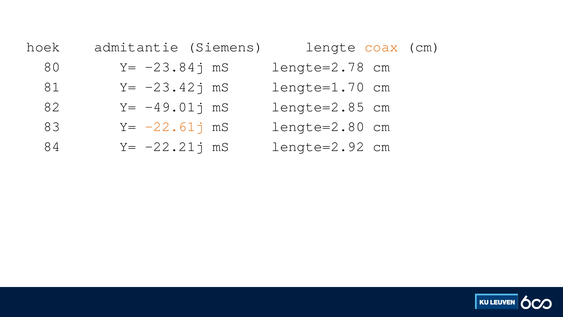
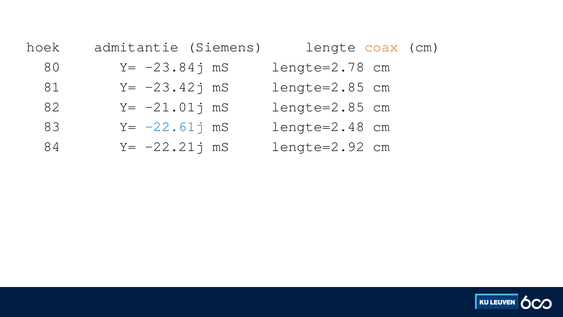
-23.42j mS lengte=1.70: lengte=1.70 -> lengte=2.85 (318, 87)
-49.01j: -49.01j -> -21.01j (174, 107)
-22.61j colour: orange -> blue (174, 127)
lengte=2.80: lengte=2.80 -> lengte=2.48 (318, 127)
